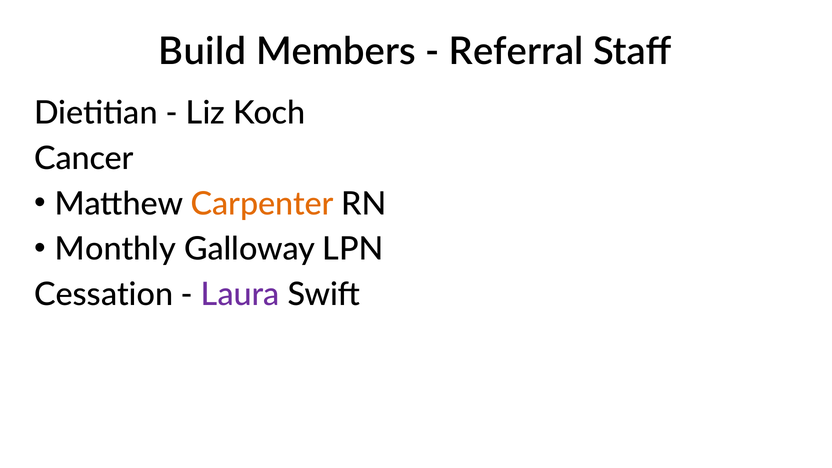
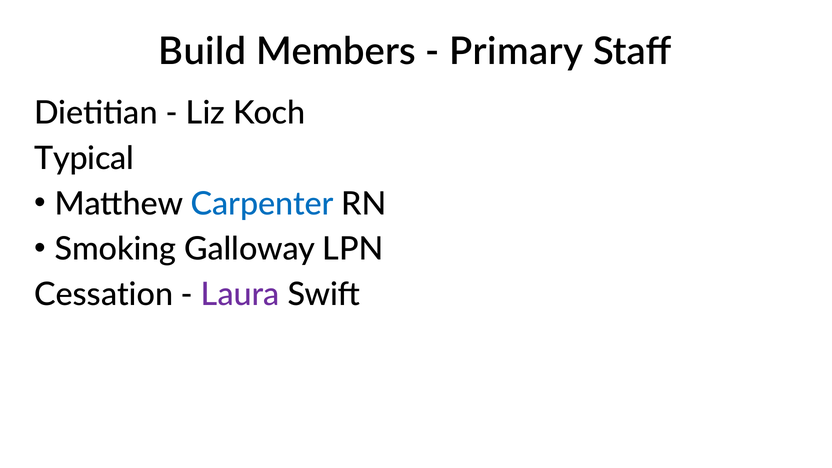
Referral: Referral -> Primary (516, 52)
Cancer: Cancer -> Typical (84, 159)
Carpenter colour: orange -> blue (262, 204)
Monthly: Monthly -> Smoking (116, 249)
